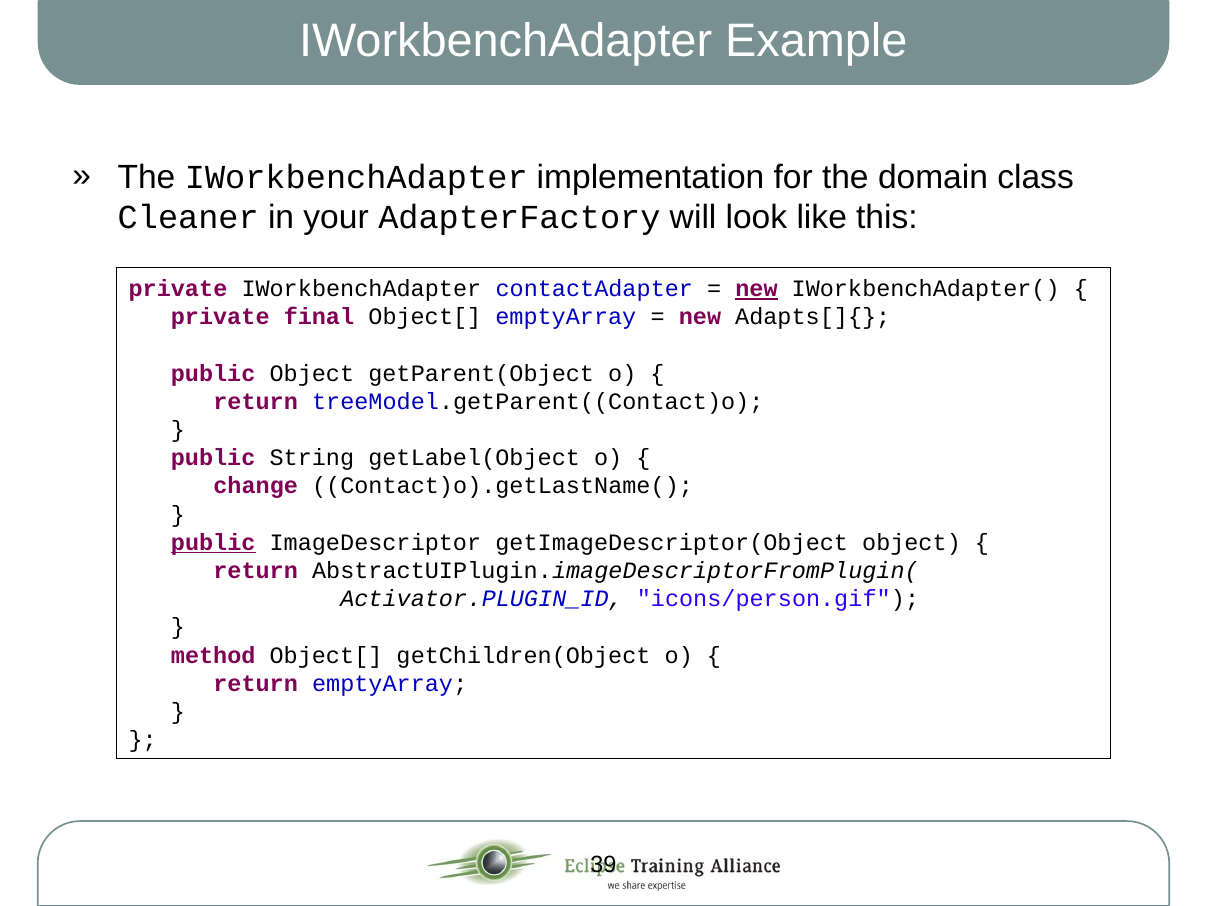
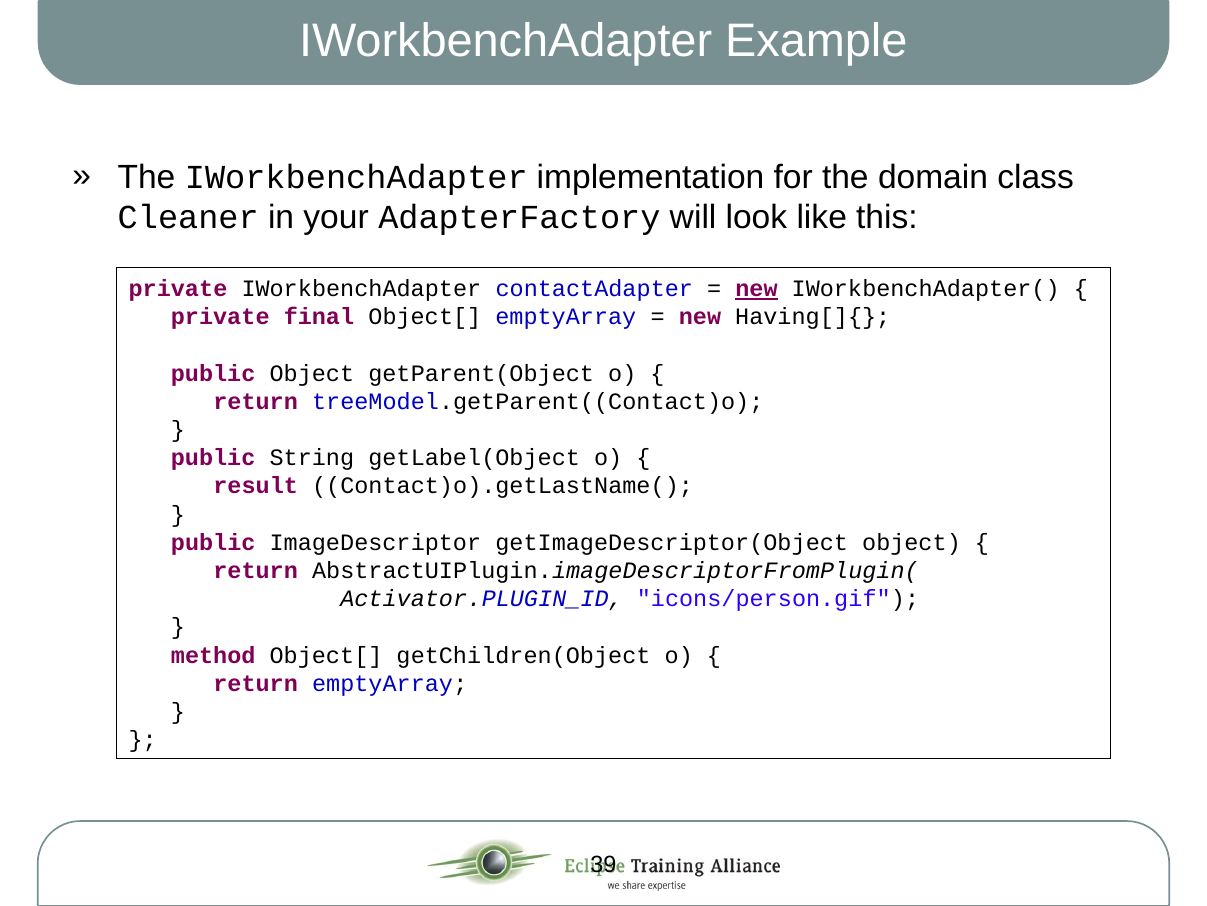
Adapts[]{: Adapts[]{ -> Having[]{ (813, 317)
change: change -> result (256, 486)
public underline: present -> none (213, 542)
